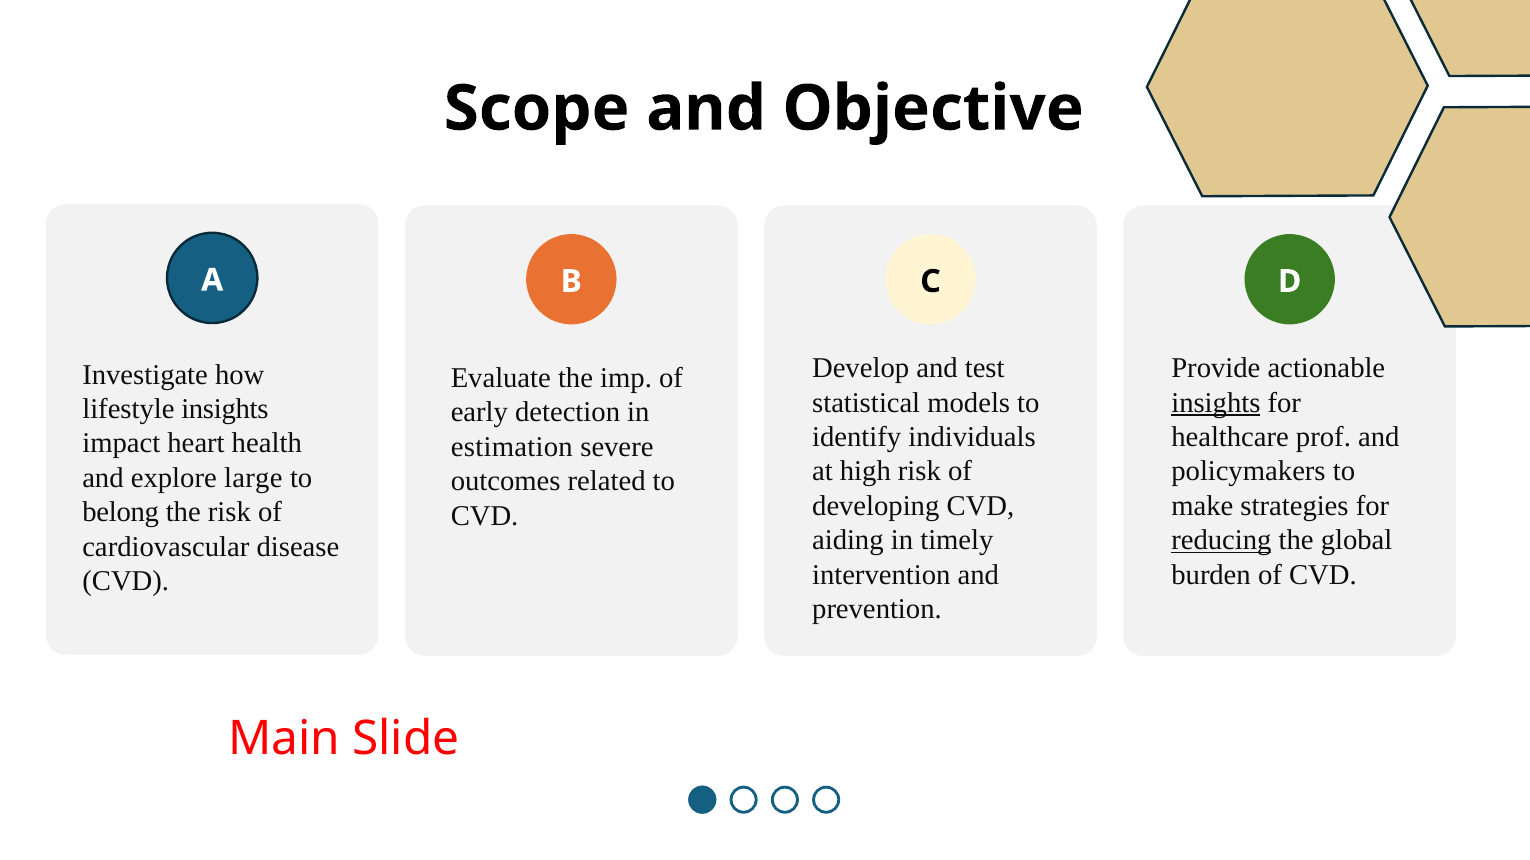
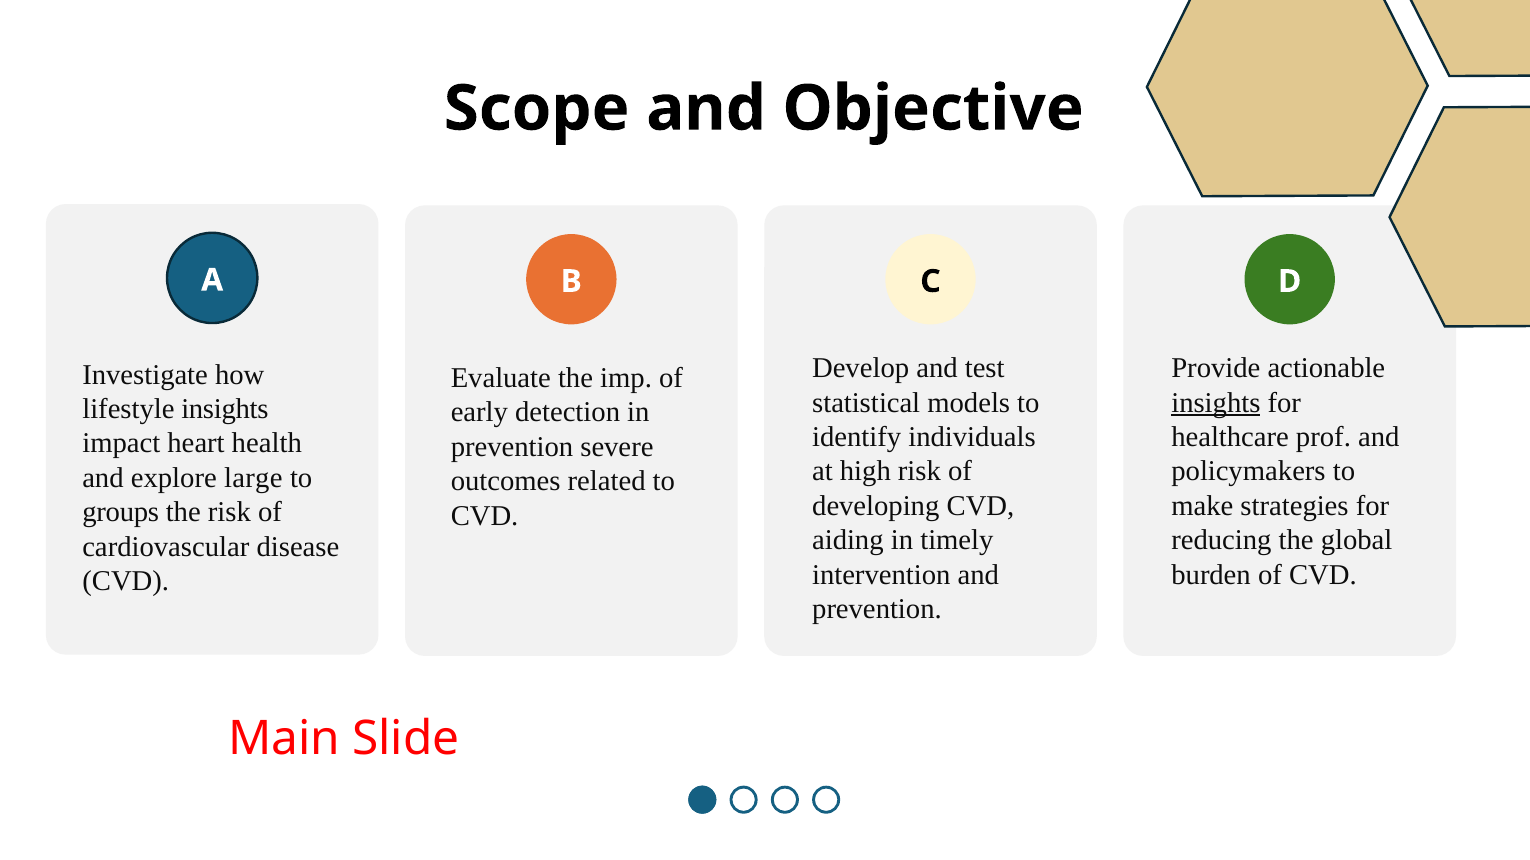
estimation: estimation -> prevention (512, 447)
belong: belong -> groups (121, 513)
reducing underline: present -> none (1221, 541)
